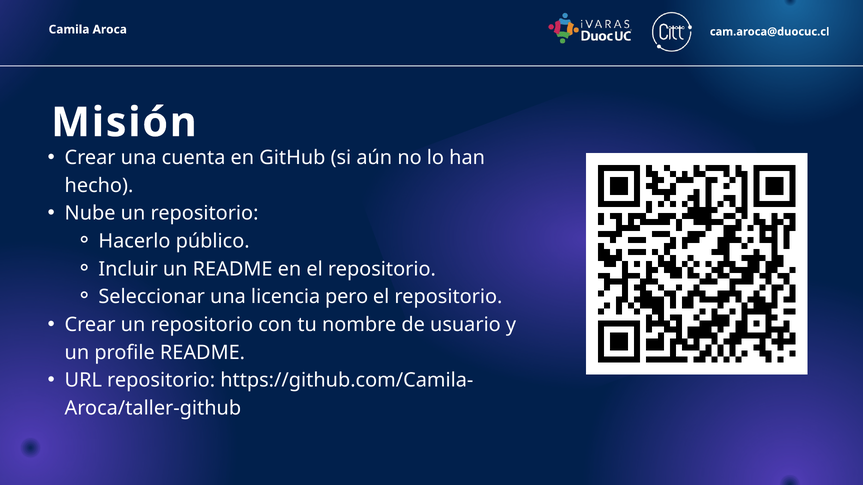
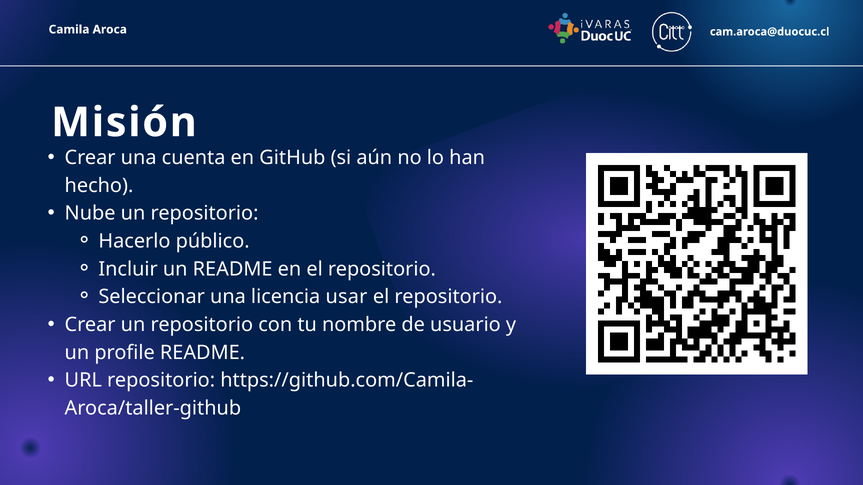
pero: pero -> usar (346, 297)
